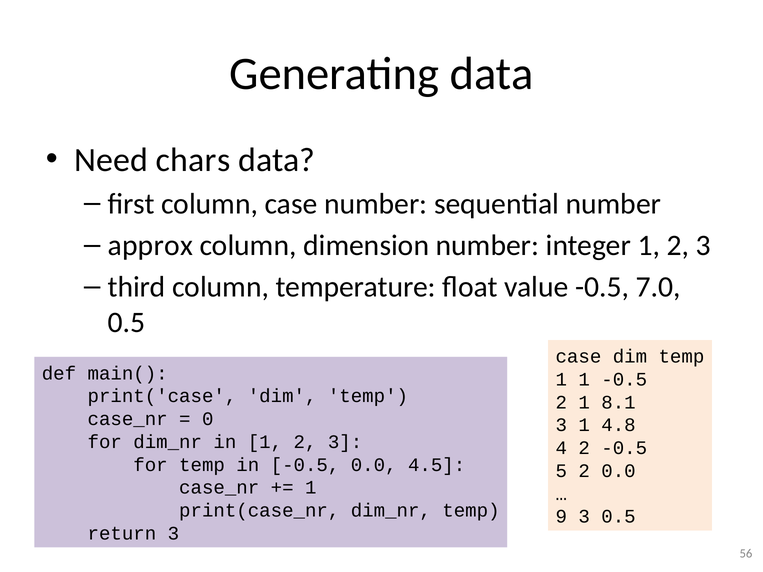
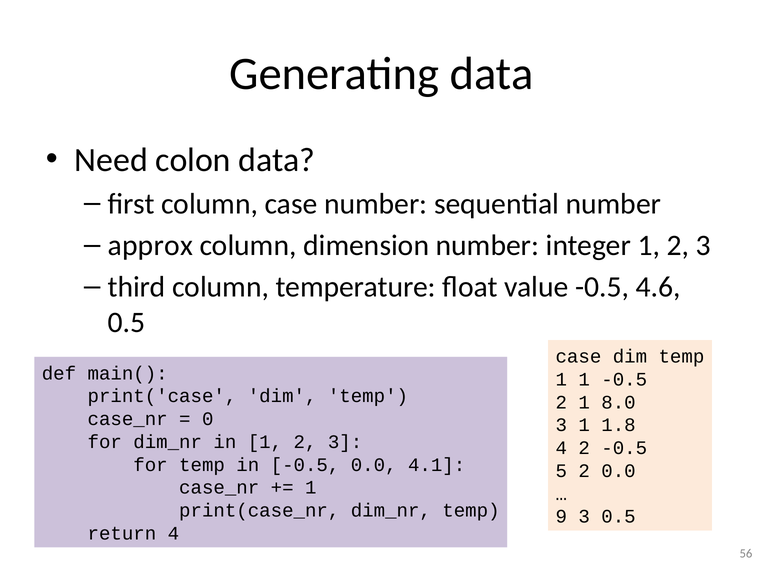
chars: chars -> colon (193, 160)
7.0: 7.0 -> 4.6 (658, 287)
8.1: 8.1 -> 8.0 (618, 402)
4.8: 4.8 -> 1.8 (618, 425)
4.5: 4.5 -> 4.1 (437, 465)
return 3: 3 -> 4 (173, 534)
